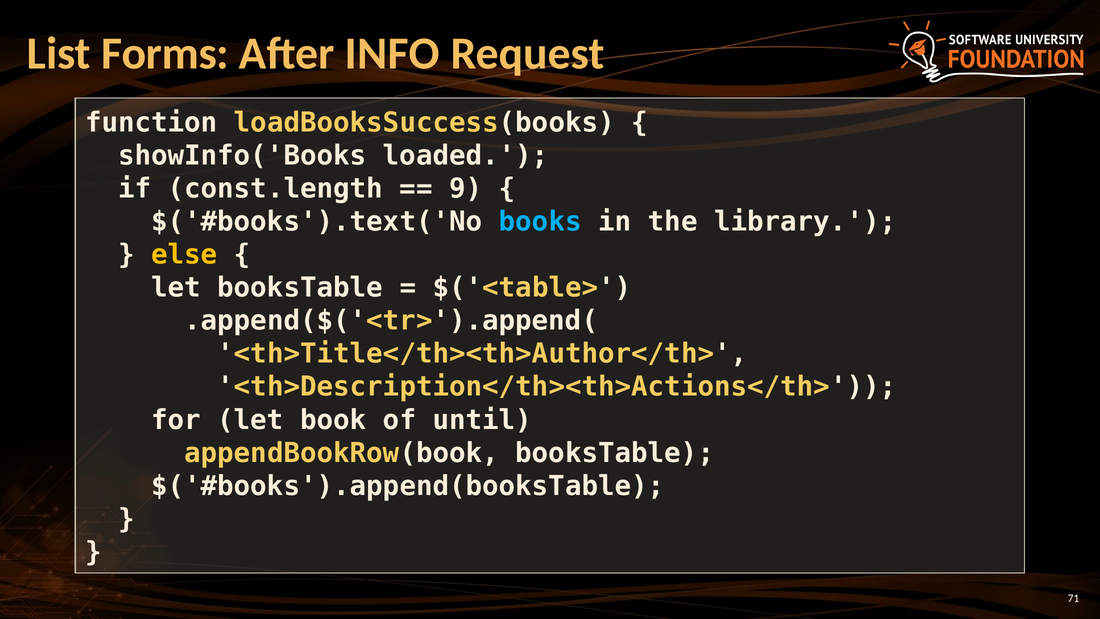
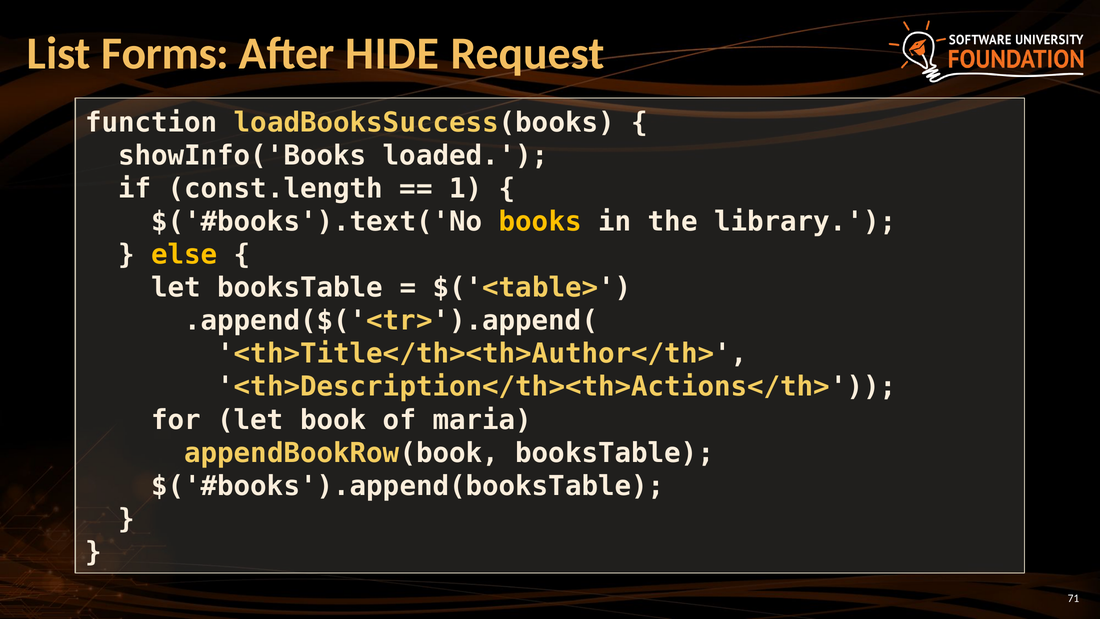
INFO: INFO -> HIDE (392, 53)
9: 9 -> 1 (466, 189)
books colour: light blue -> yellow (540, 222)
until: until -> maria (482, 420)
